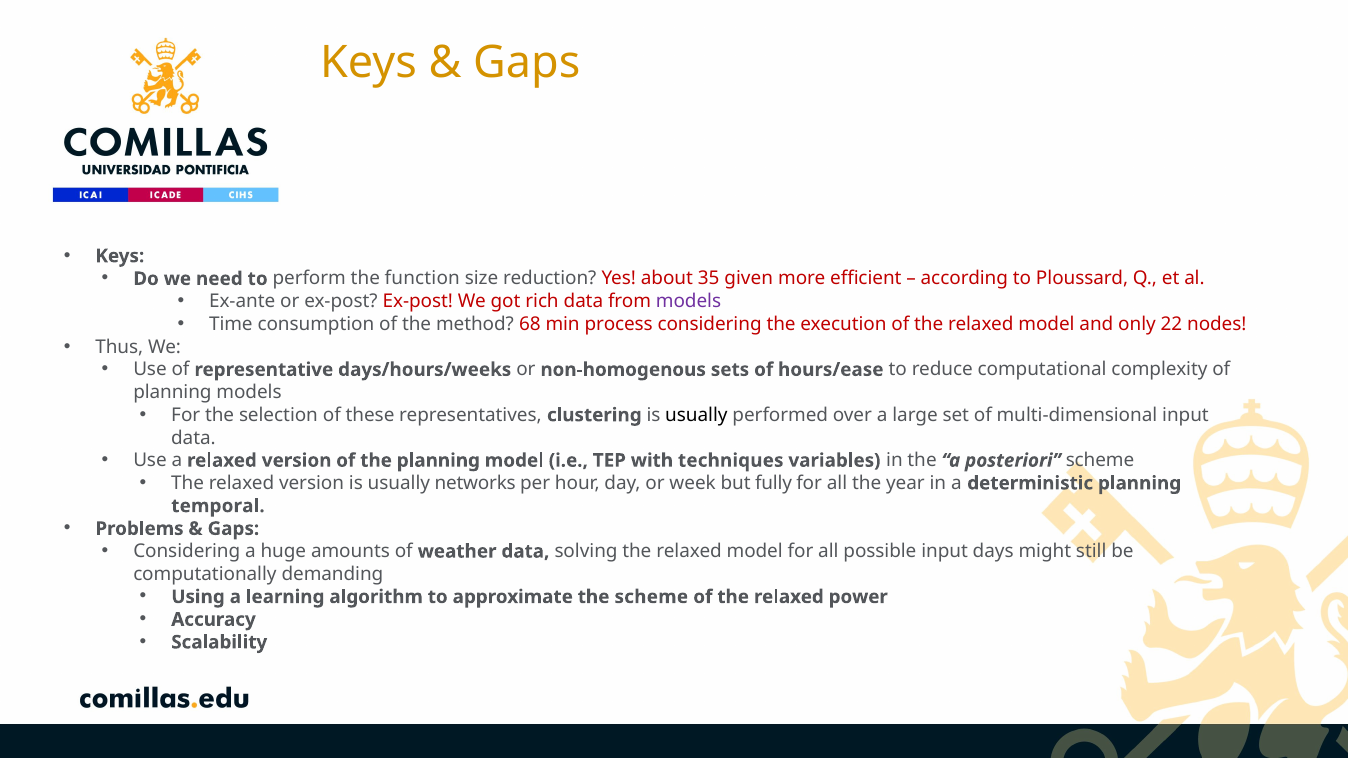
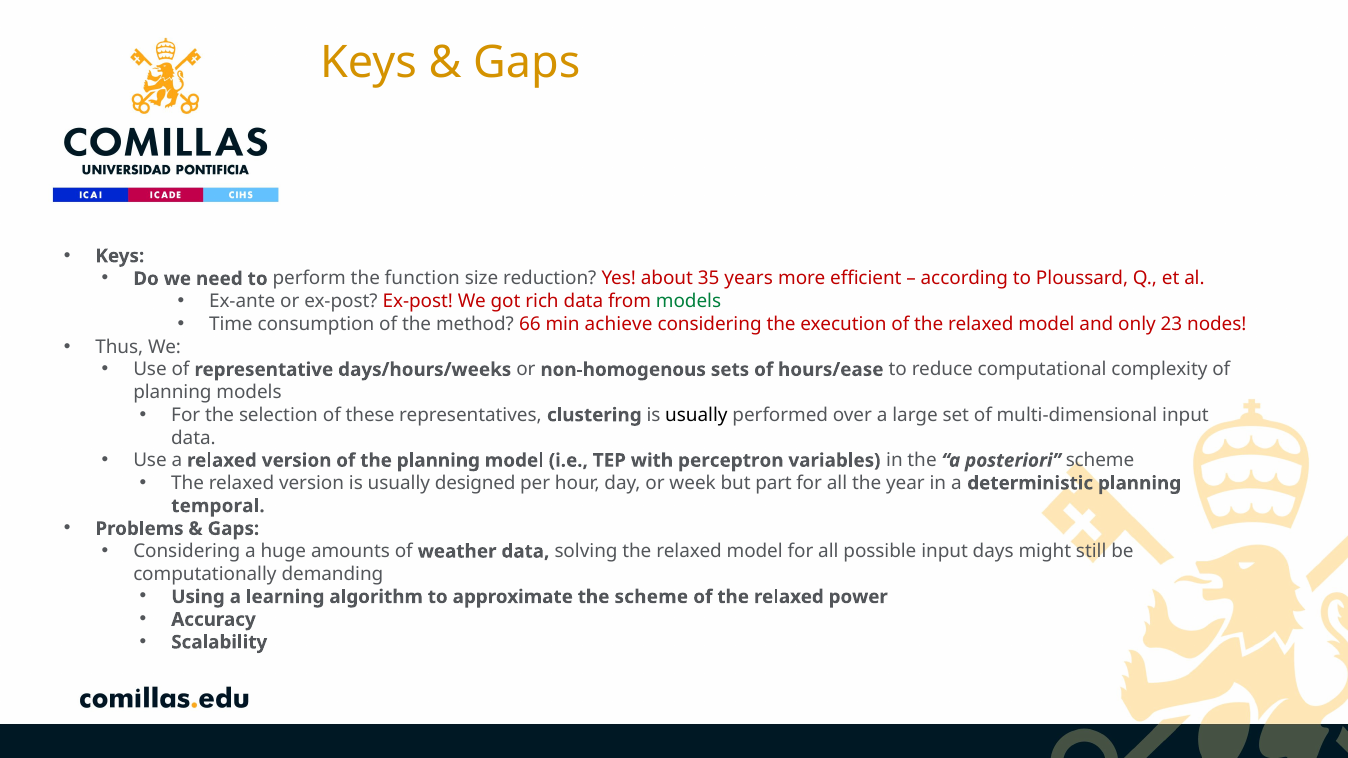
given: given -> years (749, 279)
models colour: purple -> green (688, 302)
68: 68 -> 66 (530, 324)
process: process -> achieve (619, 324)
22: 22 -> 23 (1171, 324)
techniques: techniques -> perceptron (731, 461)
networks: networks -> designed (475, 483)
fully: fully -> part (774, 483)
